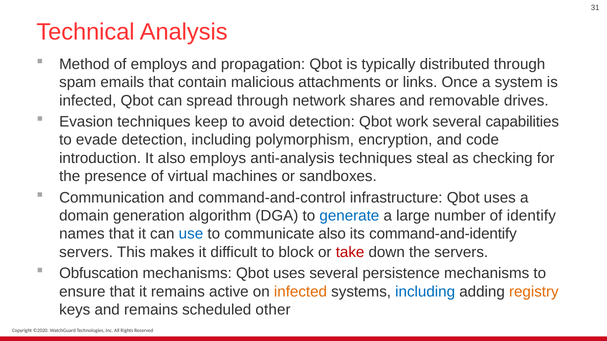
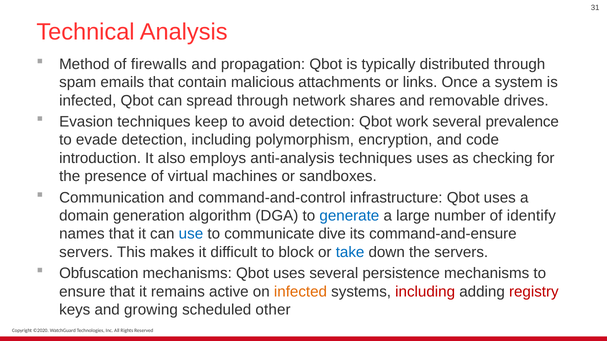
of employs: employs -> firewalls (159, 64)
capabilities: capabilities -> prevalence (522, 122)
techniques steal: steal -> uses (432, 158)
communicate also: also -> dive (332, 234)
command-and-identify: command-and-identify -> command-and-ensure (443, 234)
take colour: red -> blue (350, 252)
including colour: blue -> red (425, 292)
registry colour: orange -> red (534, 292)
and remains: remains -> growing (151, 310)
